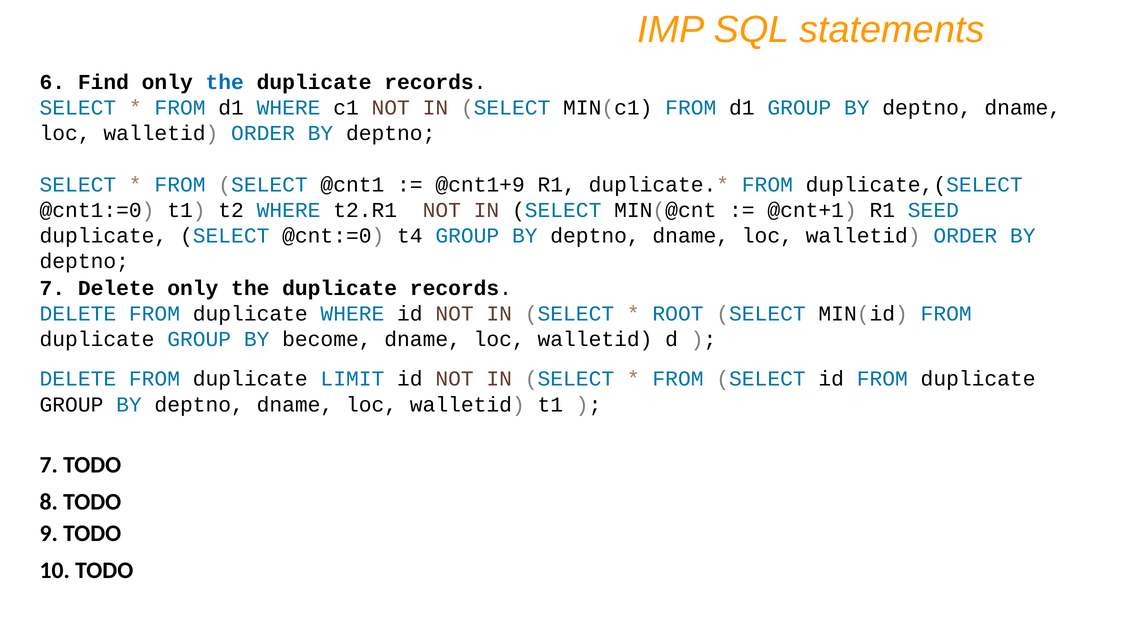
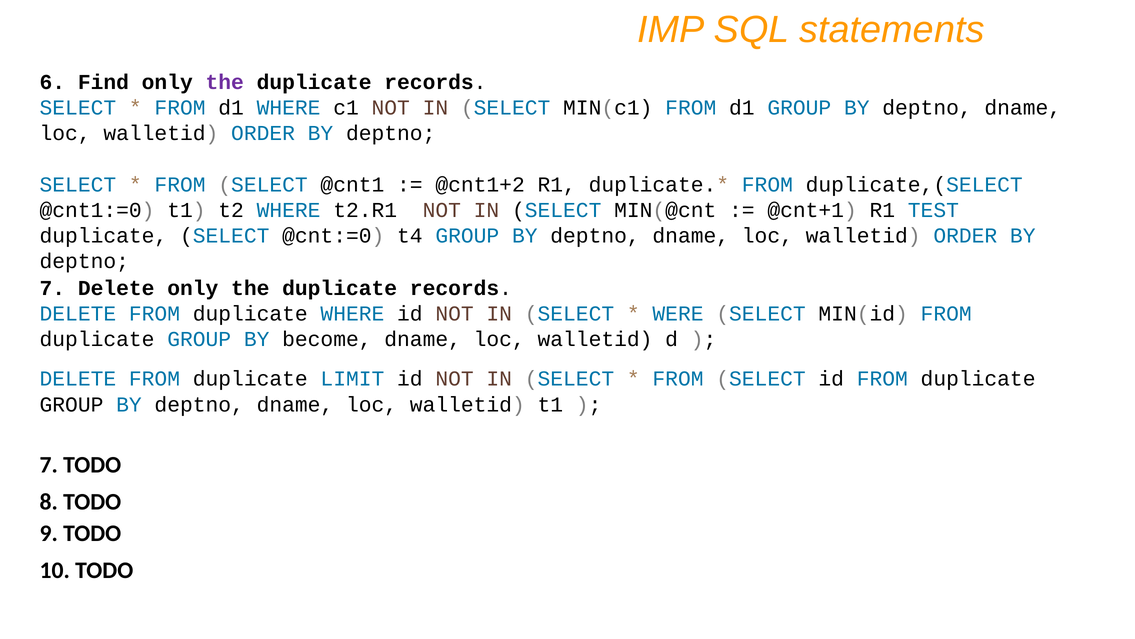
the colour: blue -> purple (225, 82)
@cnt1+9: @cnt1+9 -> @cnt1+2 (480, 184)
SEED: SEED -> TEST (933, 210)
ROOT: ROOT -> WERE (678, 313)
